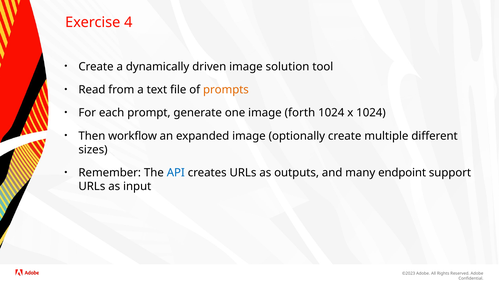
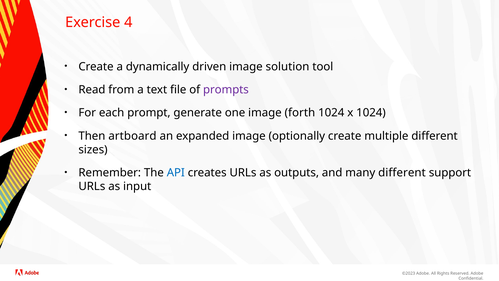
prompts colour: orange -> purple (226, 90)
workflow: workflow -> artboard (132, 136)
many endpoint: endpoint -> different (402, 173)
